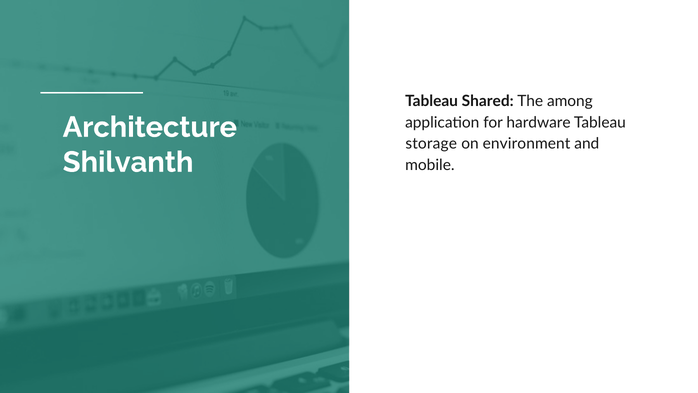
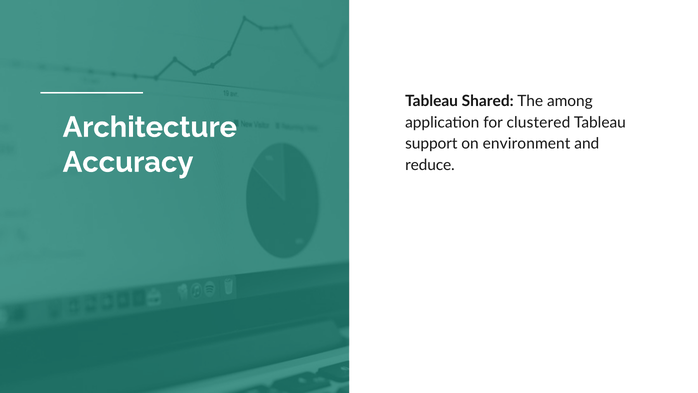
hardware: hardware -> clustered (538, 122)
storage: storage -> support (431, 144)
Shilvanth: Shilvanth -> Accuracy (128, 162)
mobile: mobile -> reduce (430, 165)
